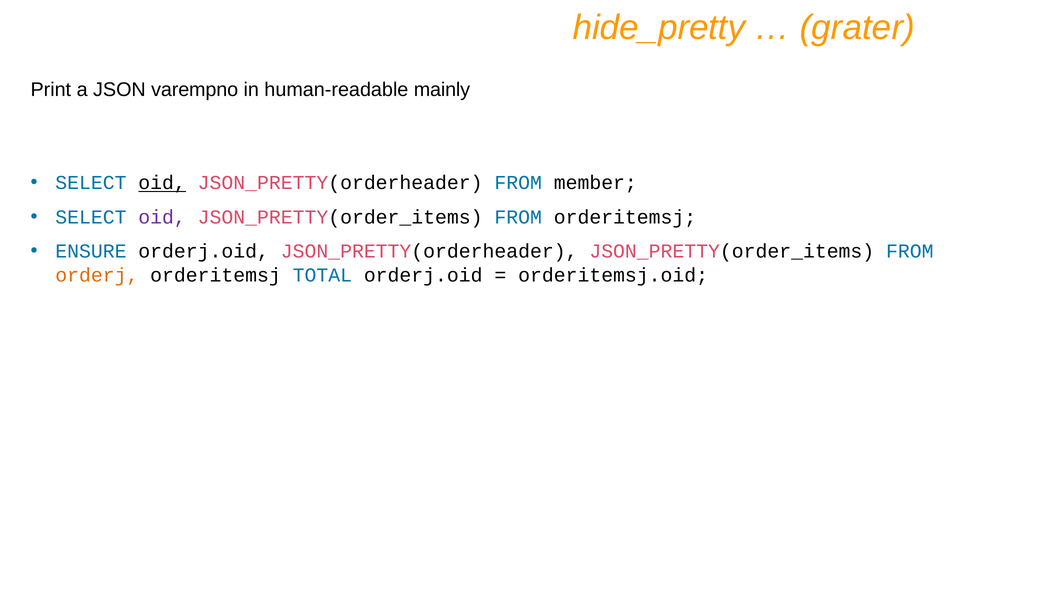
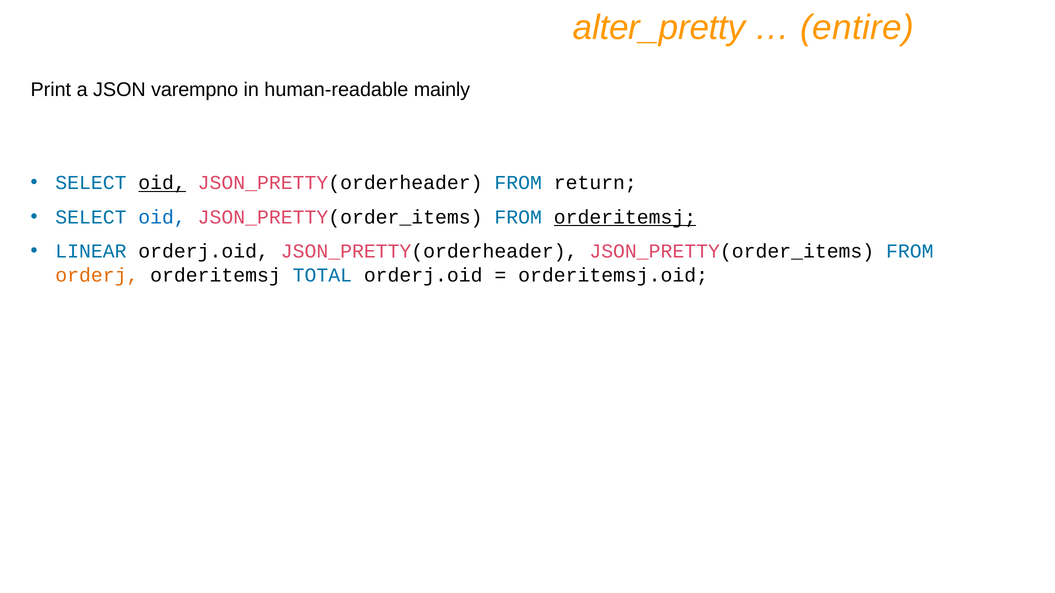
hide_pretty: hide_pretty -> alter_pretty (659, 27)
grater: grater -> entire (857, 27)
member: member -> return (595, 183)
oid colour: purple -> blue (162, 217)
orderitemsj underline: none -> present (625, 217)
ENSURE: ENSURE -> LINEAR (91, 252)
